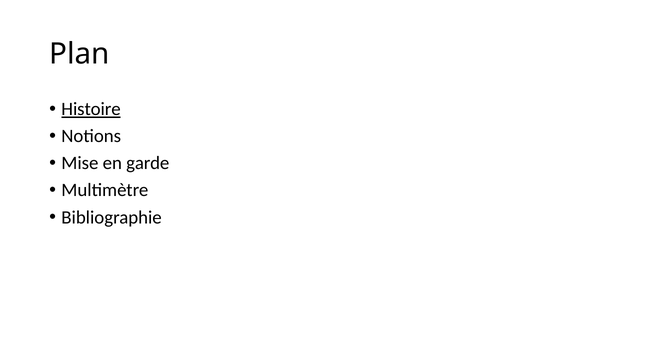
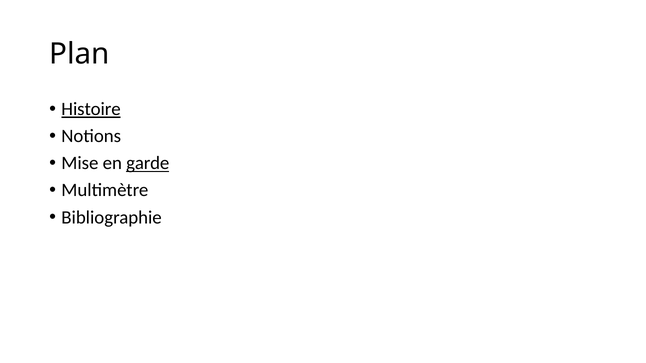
garde underline: none -> present (148, 163)
